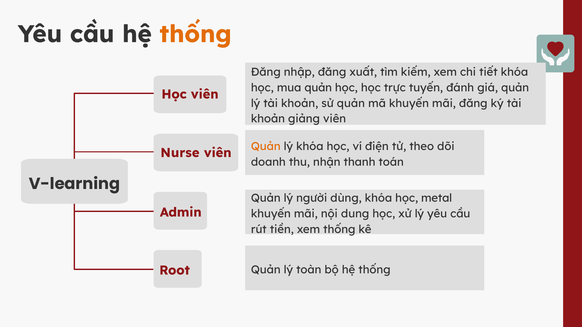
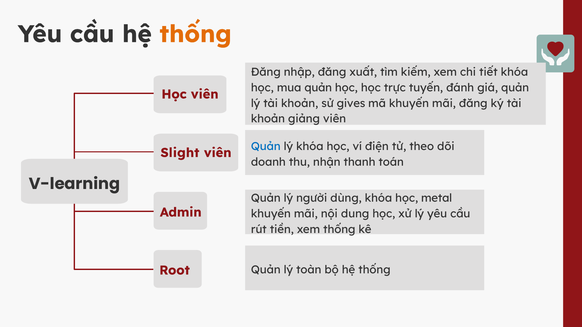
sử quản: quản -> gives (351, 103)
Quản colour: orange -> blue (266, 147)
Nurse: Nurse -> Slight (180, 153)
